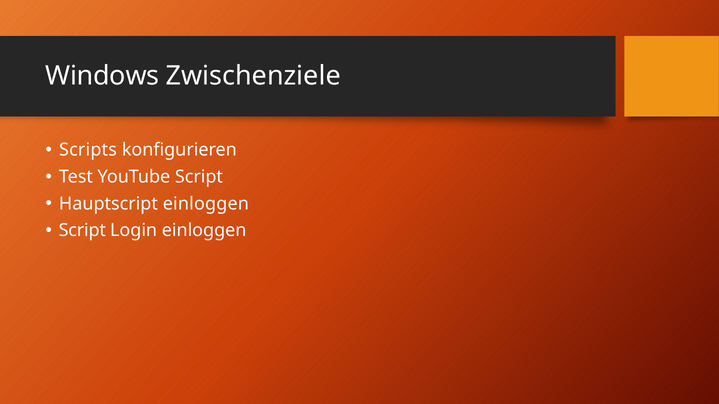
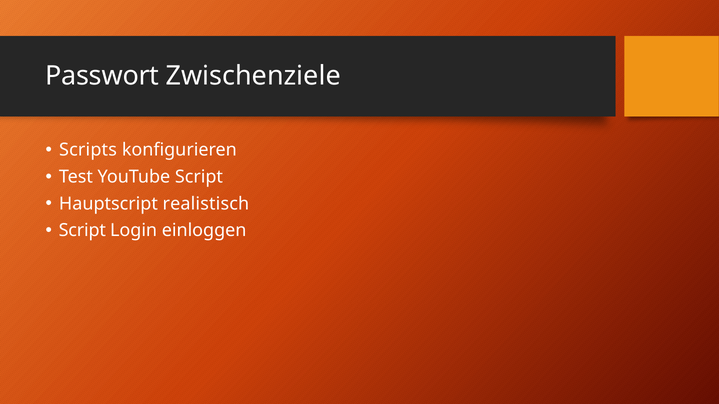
Windows: Windows -> Passwort (102, 76)
Hauptscript einloggen: einloggen -> realistisch (206, 204)
